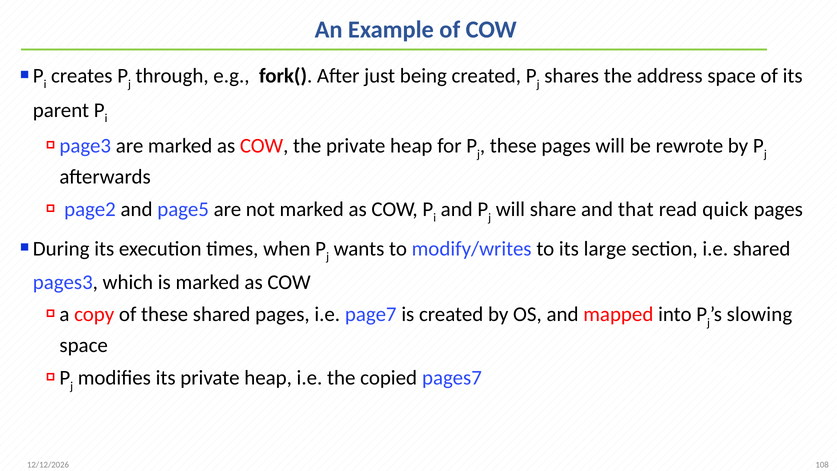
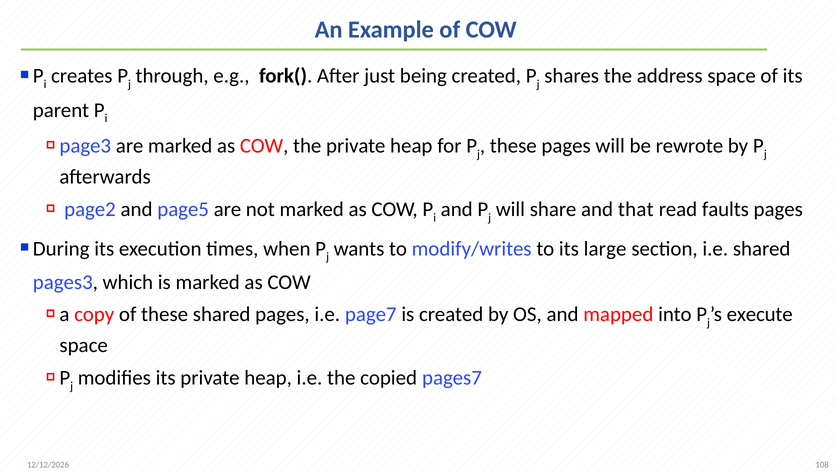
quick: quick -> faults (725, 209)
slowing: slowing -> execute (760, 314)
